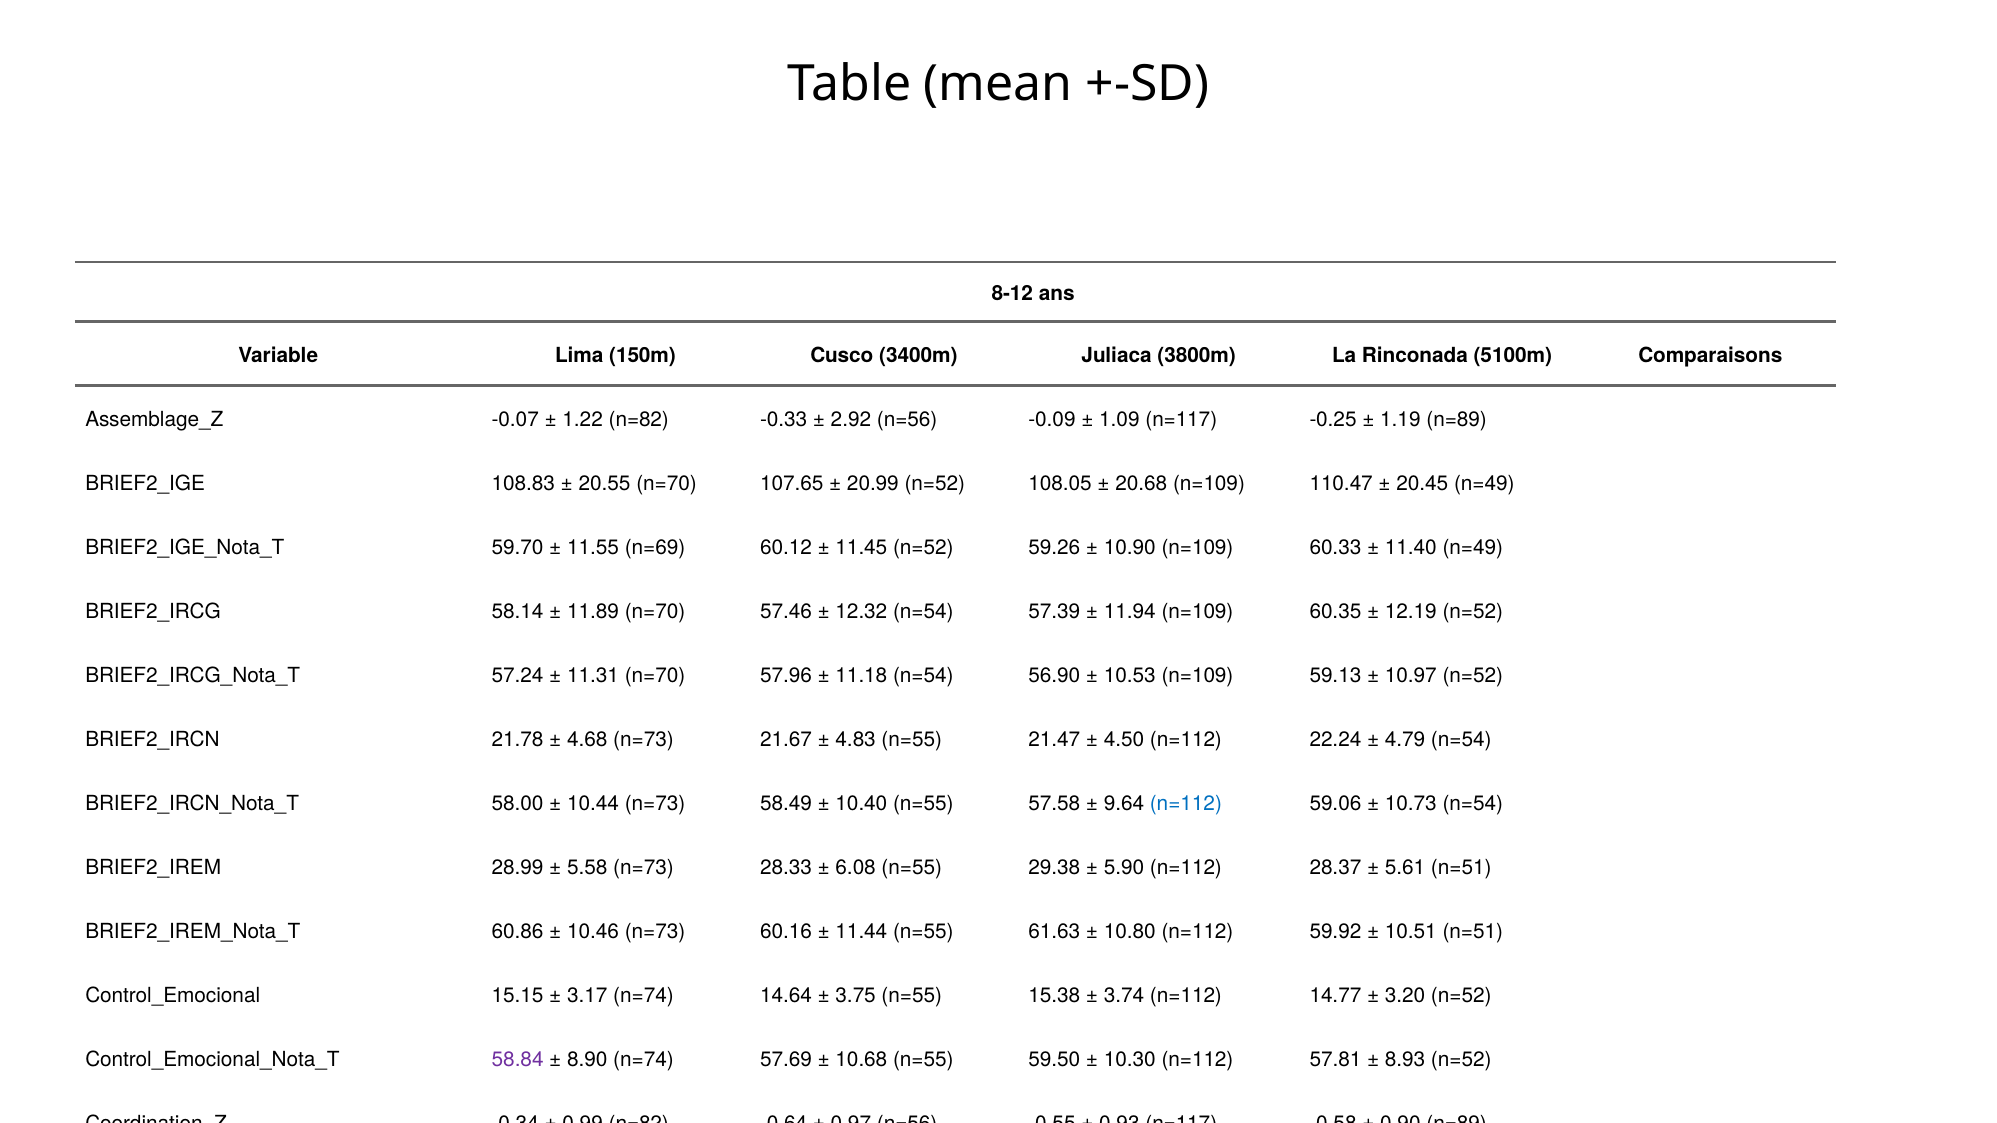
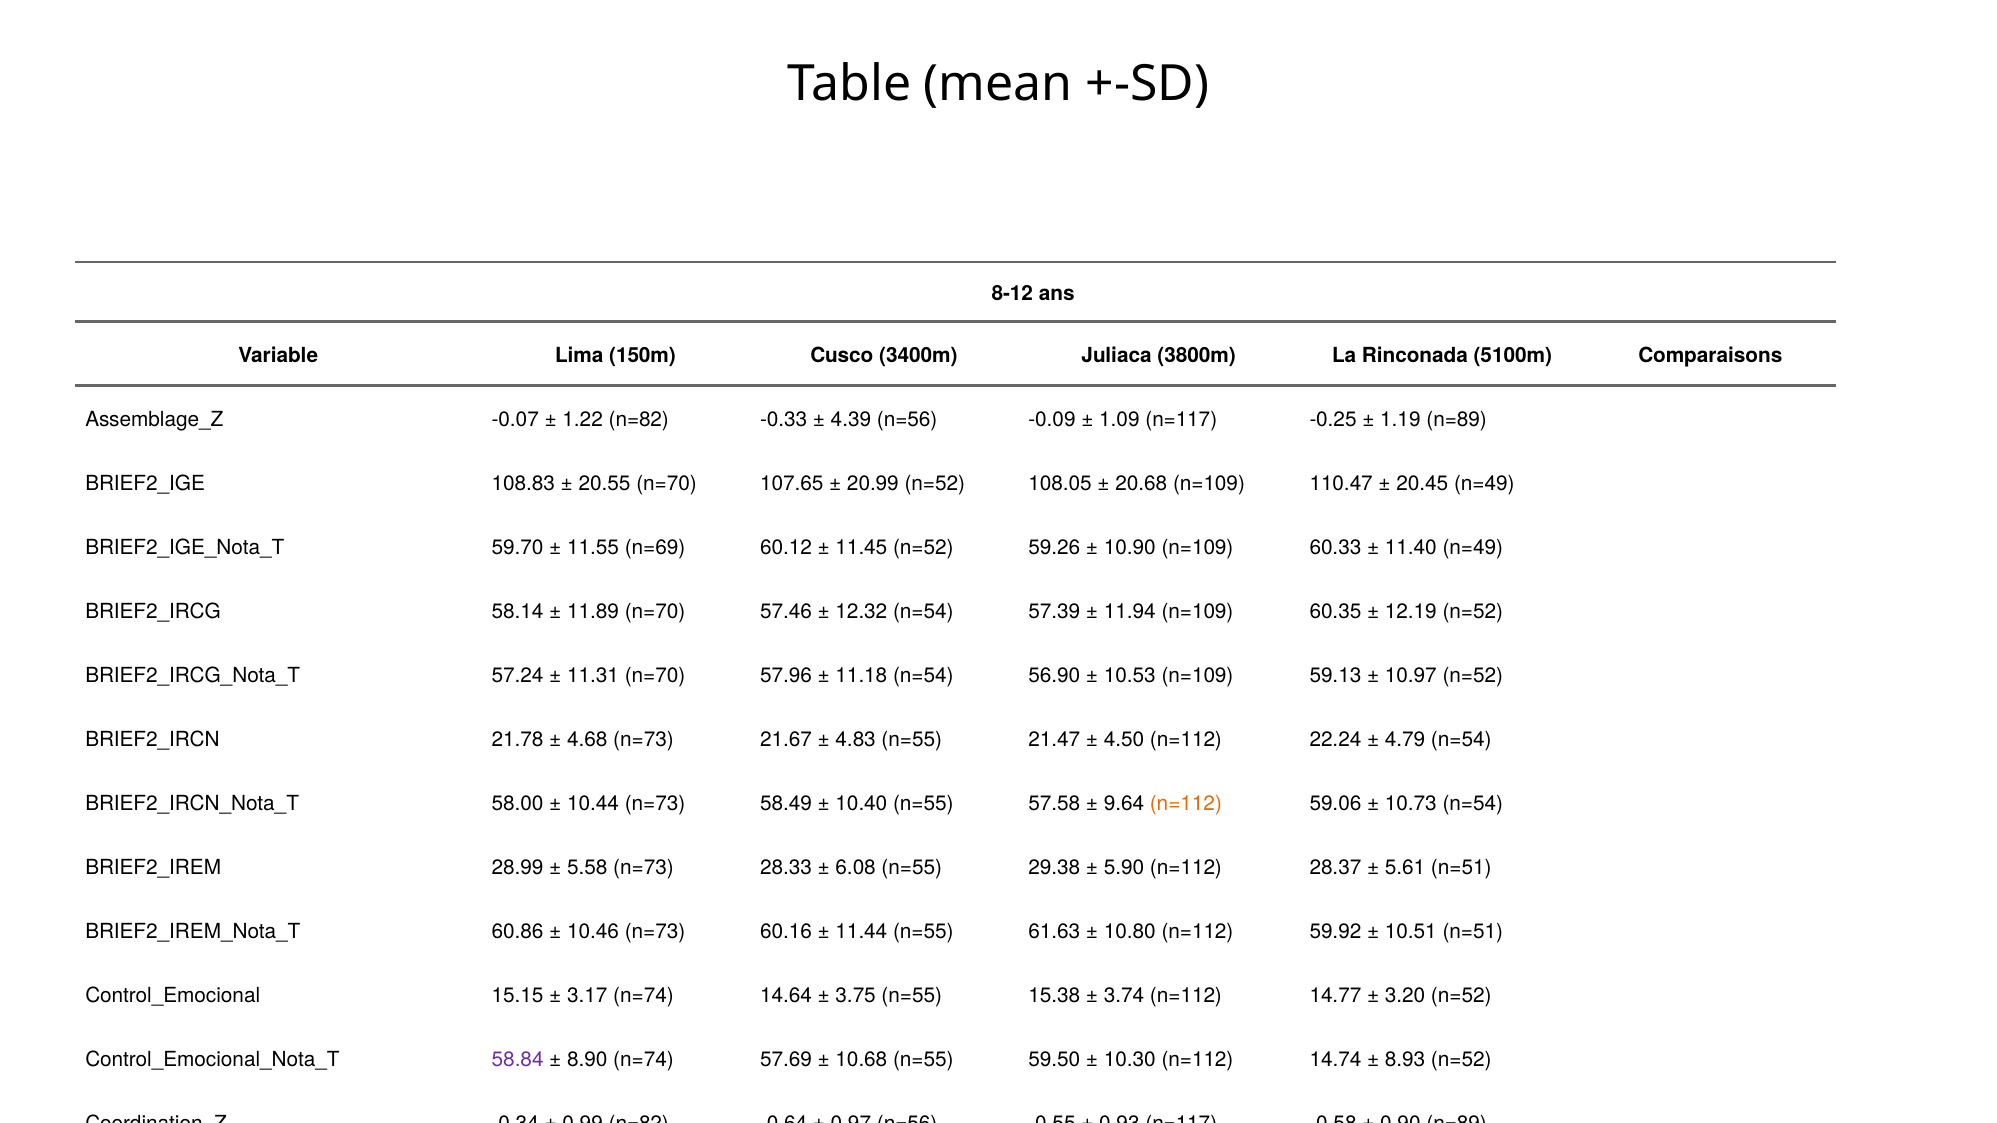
2.92: 2.92 -> 4.39 (851, 420)
n=112 colour: blue -> orange (1186, 804)
57.81: 57.81 -> 14.74 (1335, 1060)
